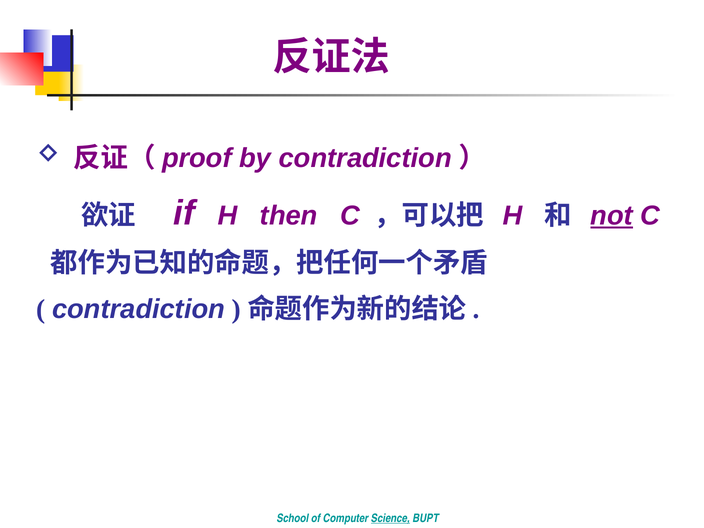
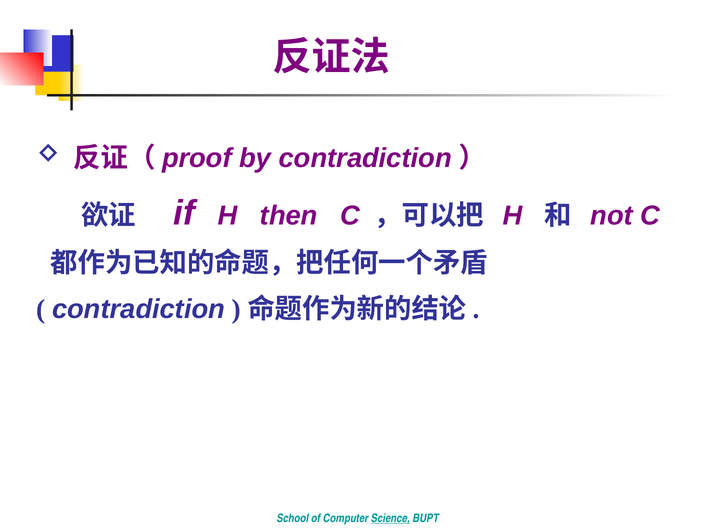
not underline: present -> none (612, 216)
